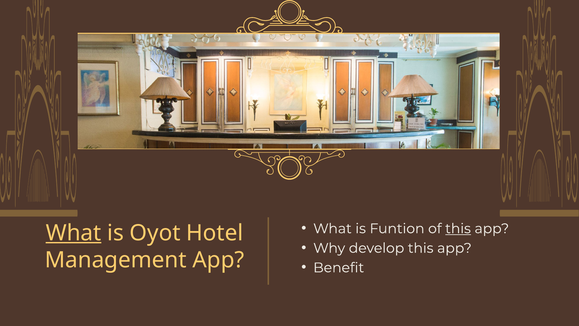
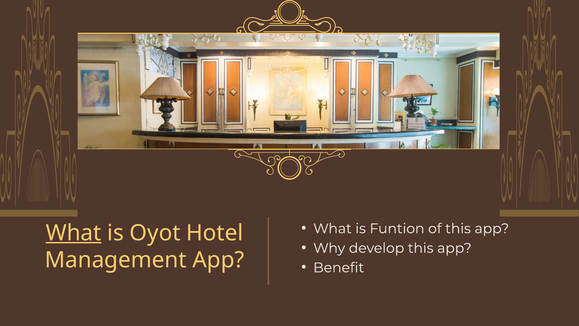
this underline: present -> none (458, 228)
